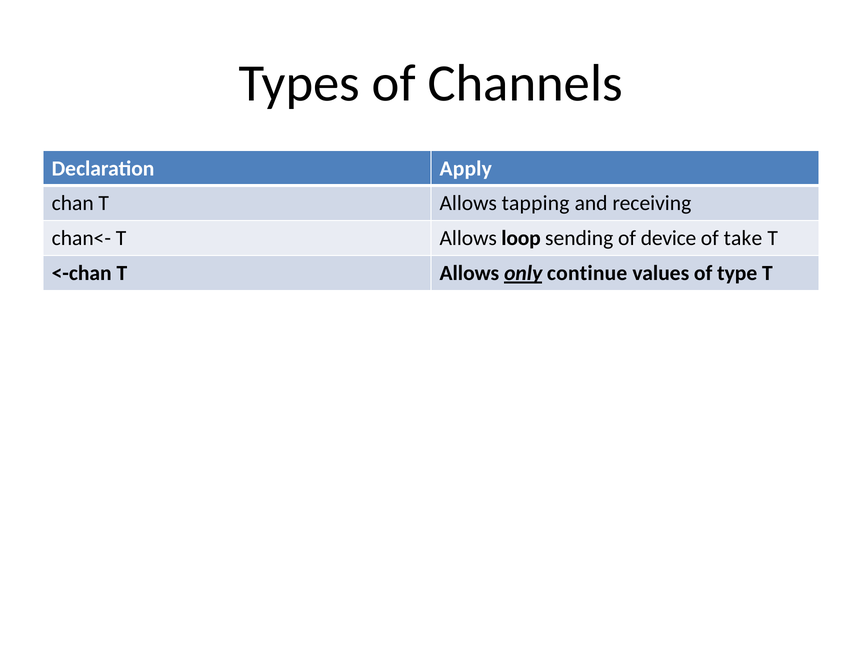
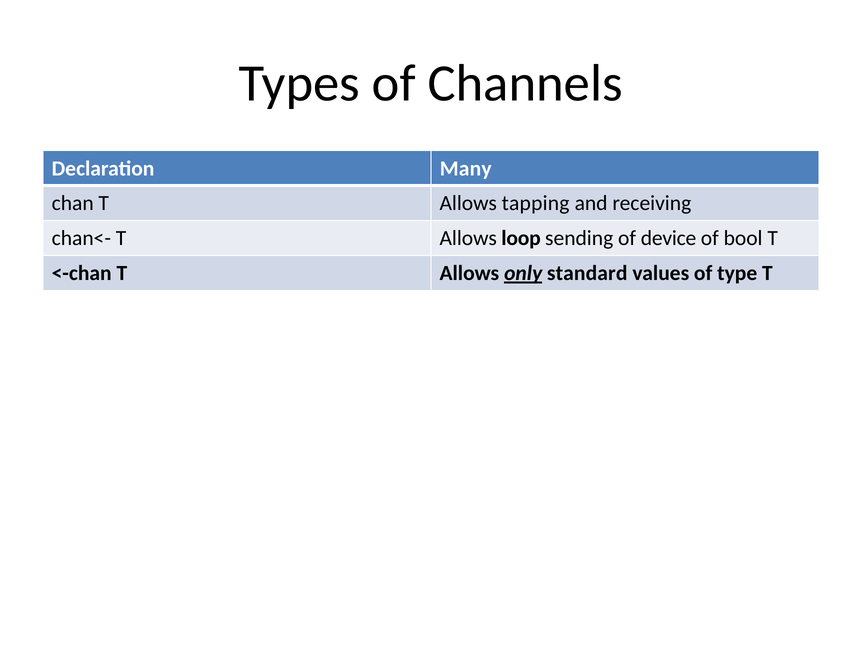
Apply: Apply -> Many (466, 169)
take: take -> bool (743, 238)
continue: continue -> standard (587, 273)
